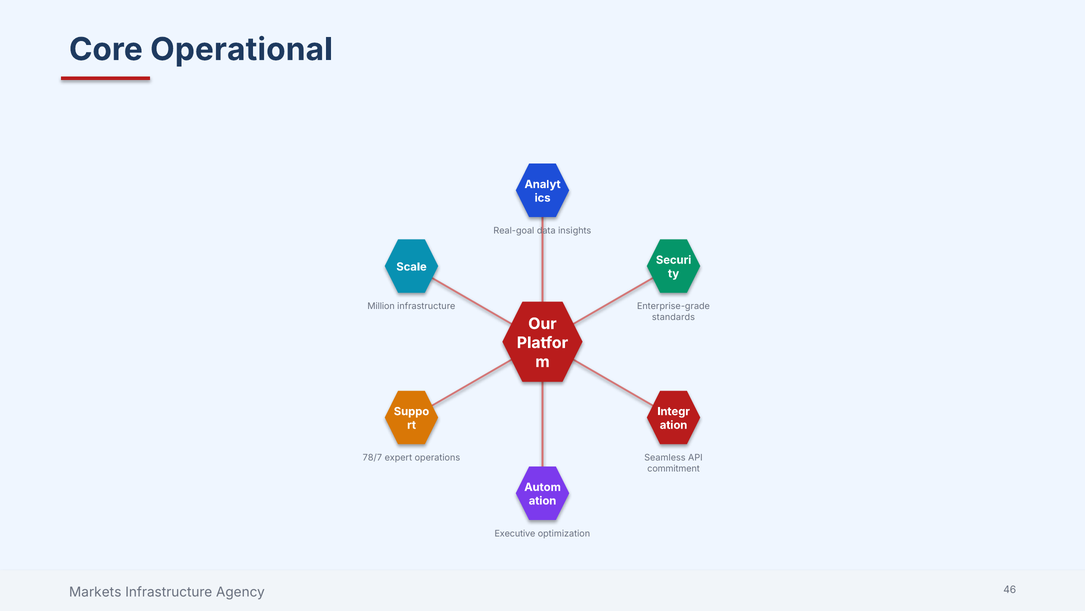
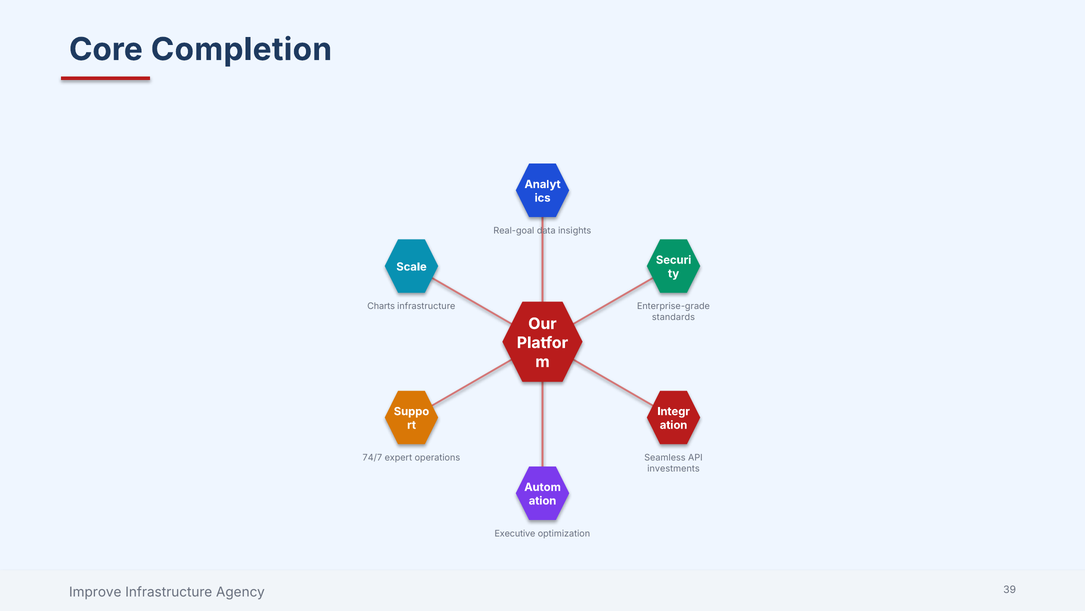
Operational: Operational -> Completion (241, 50)
Million: Million -> Charts (381, 306)
78/7: 78/7 -> 74/7 (372, 457)
commitment: commitment -> investments (673, 468)
Markets: Markets -> Improve (95, 592)
46: 46 -> 39 (1010, 589)
